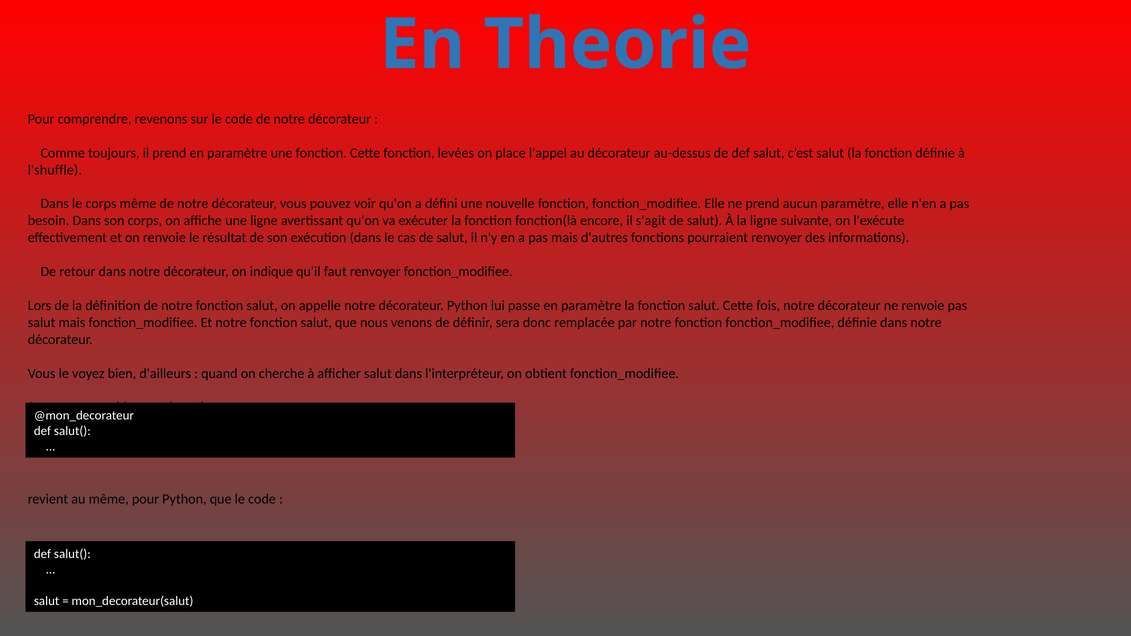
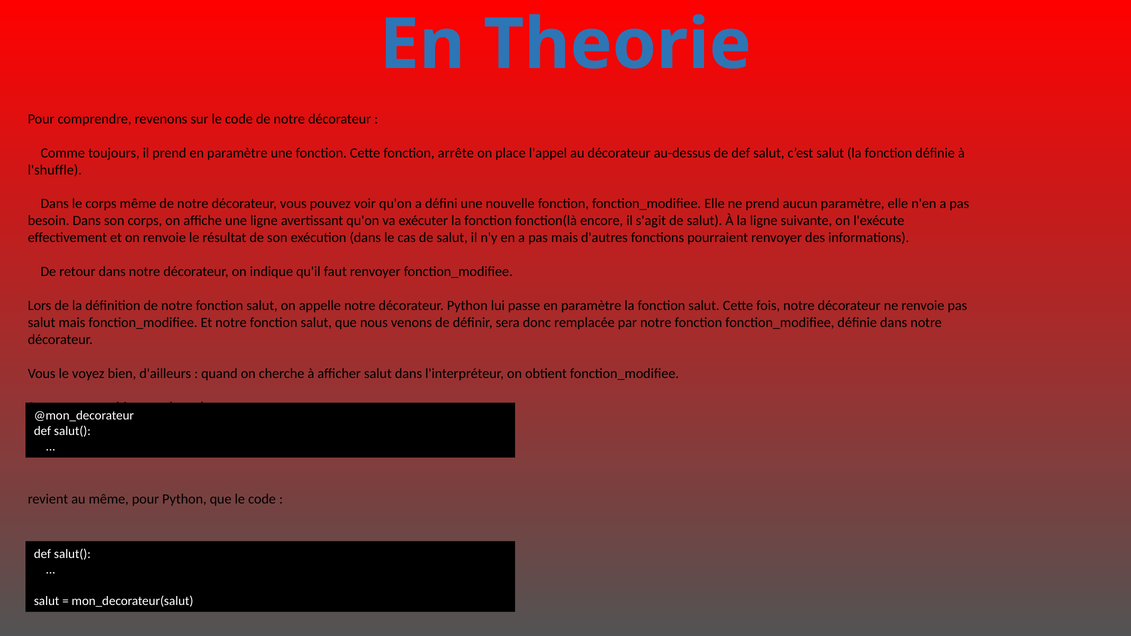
levées: levées -> arrête (456, 153)
